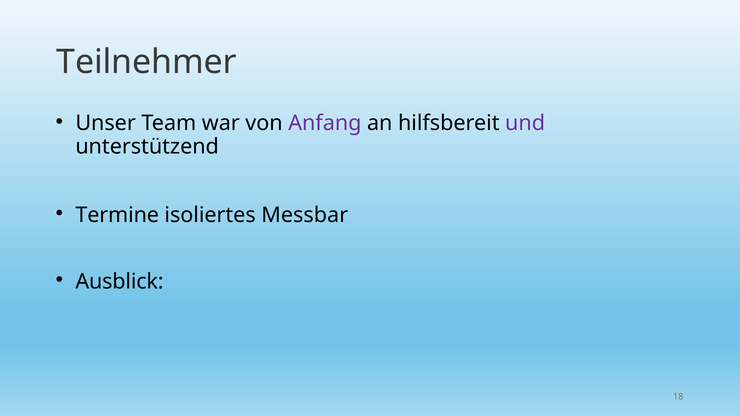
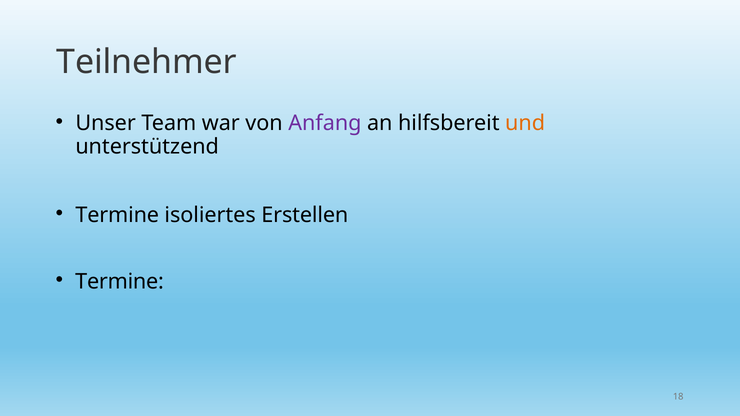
und colour: purple -> orange (525, 123)
Messbar: Messbar -> Erstellen (305, 215)
Ausblick: Ausblick -> Termine (120, 282)
